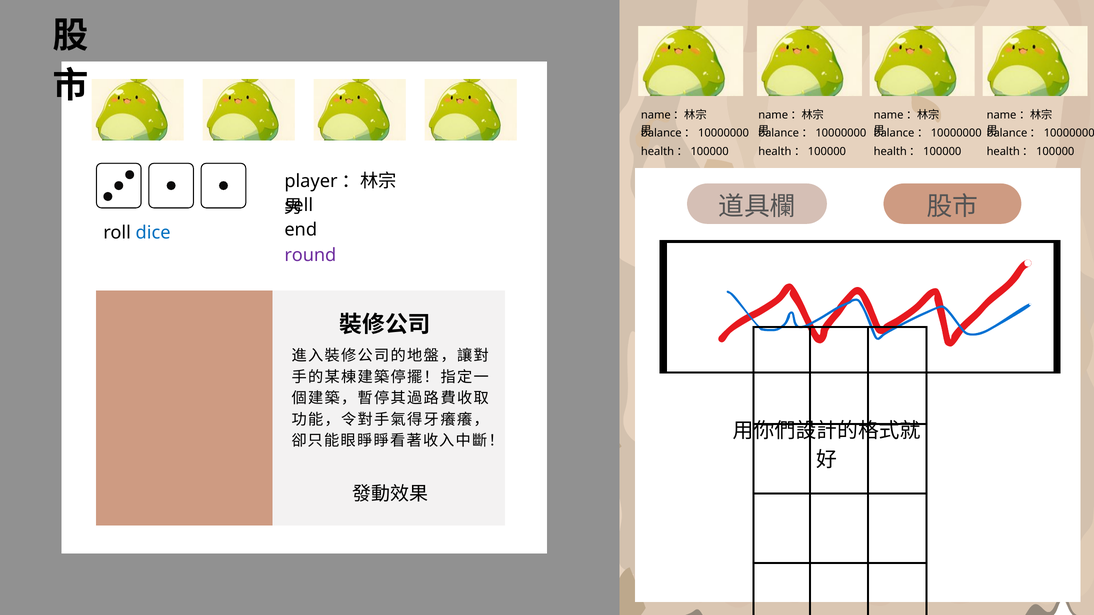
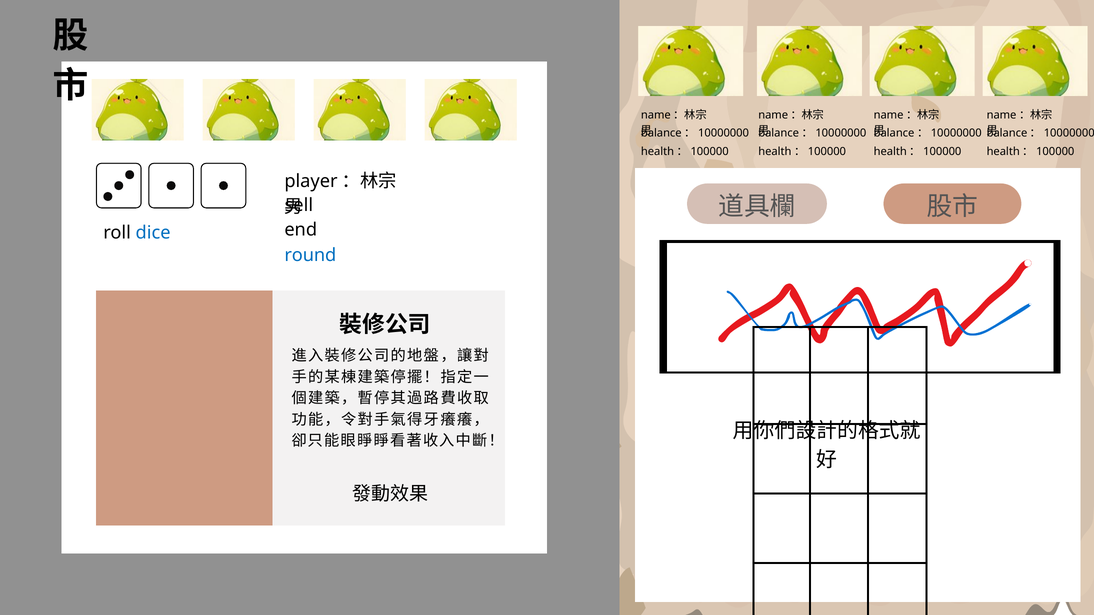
round colour: purple -> blue (310, 255)
